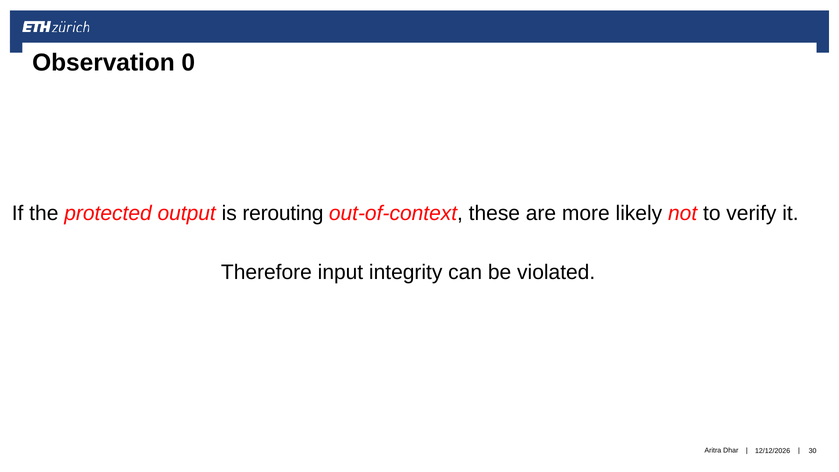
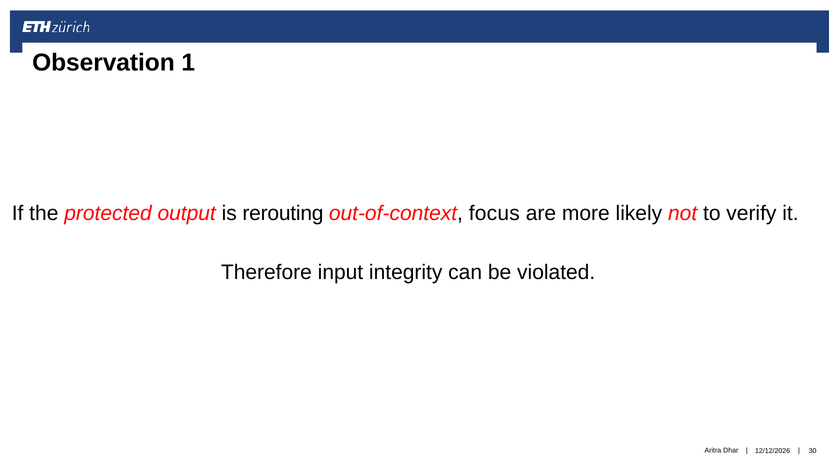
0: 0 -> 1 (188, 63)
these: these -> focus (494, 213)
